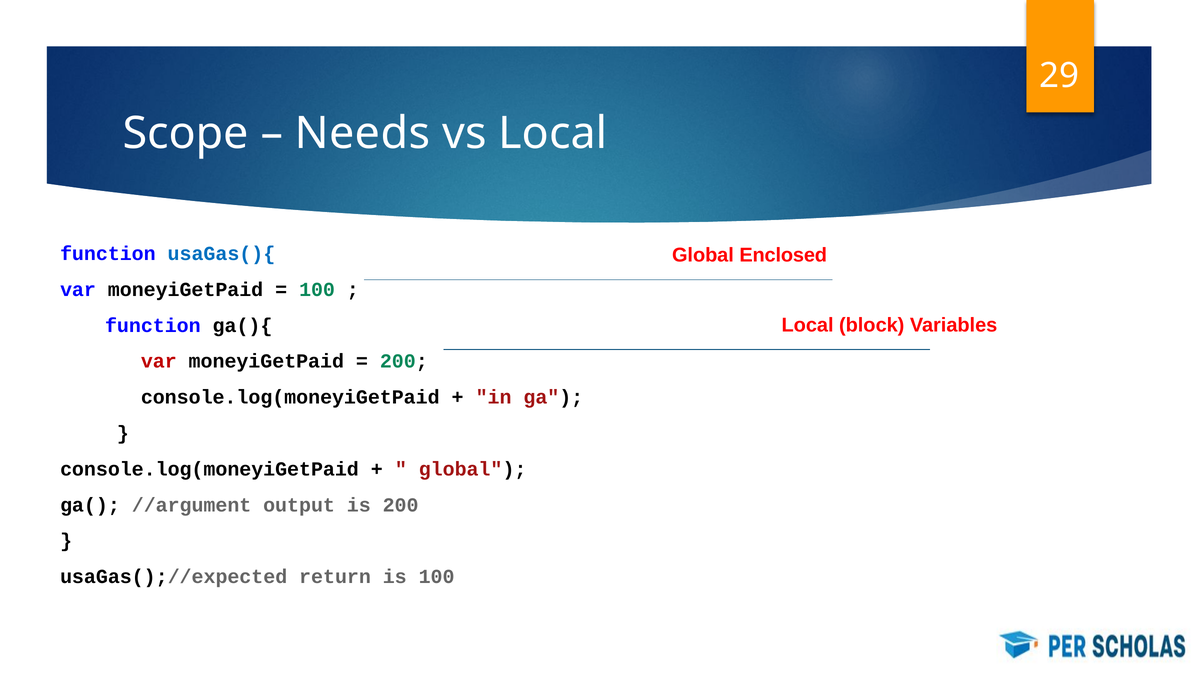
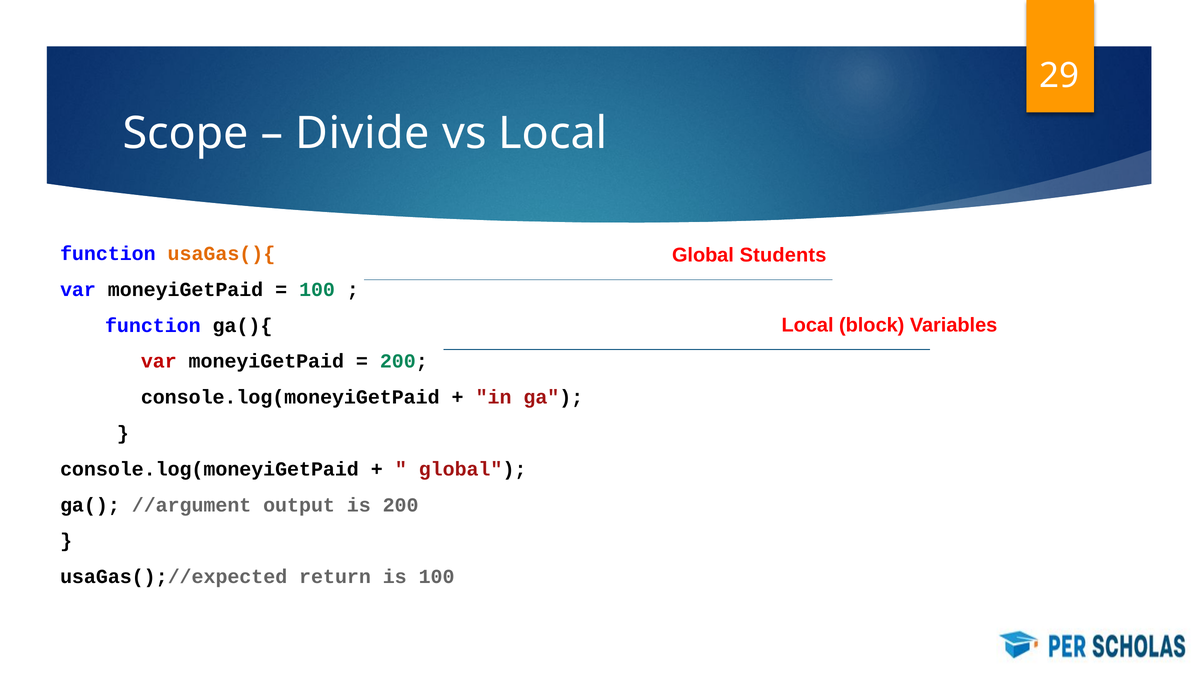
Needs: Needs -> Divide (362, 134)
Enclosed: Enclosed -> Students (783, 255)
usaGas(){ colour: blue -> orange (221, 254)
